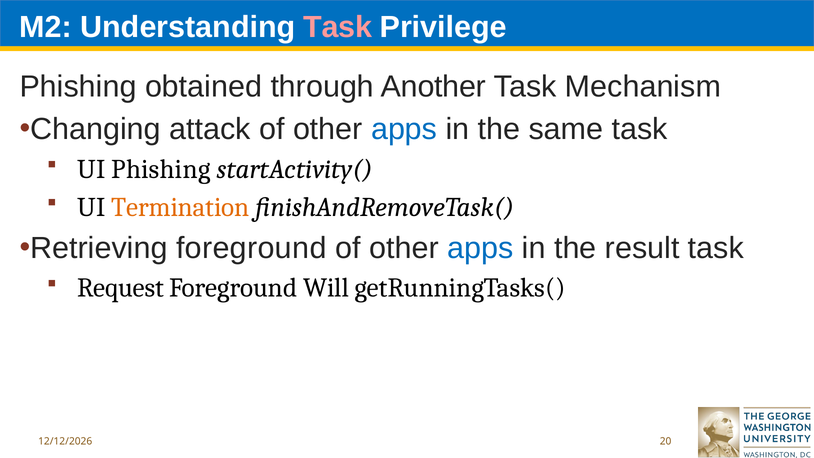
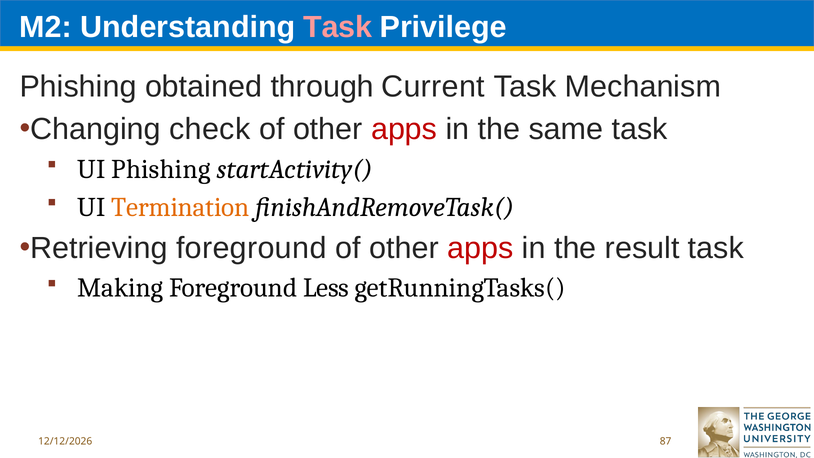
Another: Another -> Current (433, 87)
attack: attack -> check (210, 129)
apps colour: blue -> red (404, 129)
apps colour: blue -> red (480, 248)
Request: Request -> Making (120, 288)
Will: Will -> Less (326, 288)
20: 20 -> 87 (666, 441)
